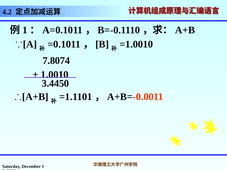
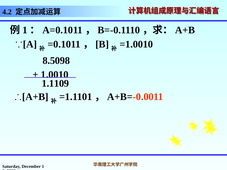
7.8074: 7.8074 -> 8.5098 (56, 61)
3.4450: 3.4450 -> 1.1109 (55, 84)
